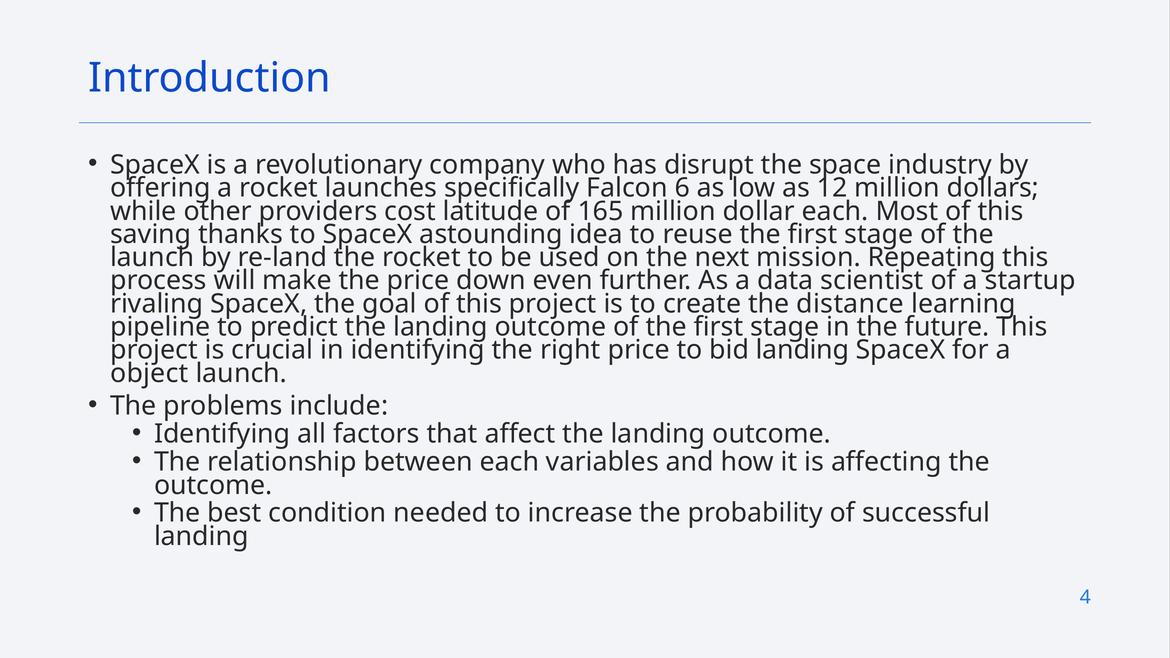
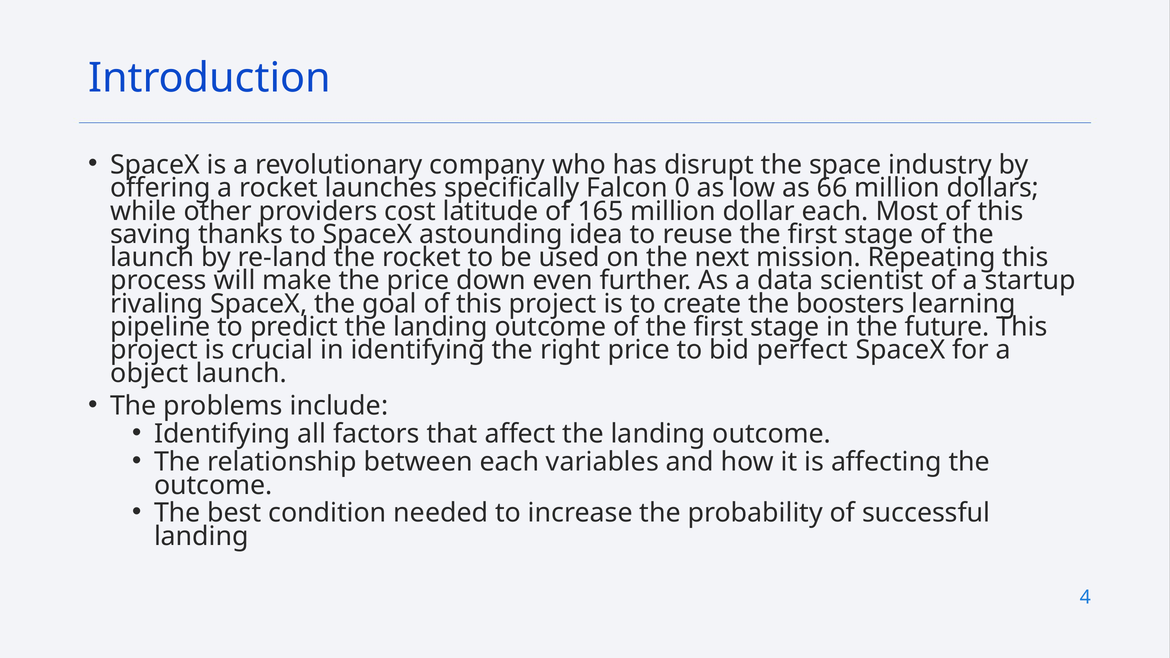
6: 6 -> 0 (682, 188)
12: 12 -> 66 (832, 188)
distance: distance -> boosters (850, 304)
bid landing: landing -> perfect (802, 350)
